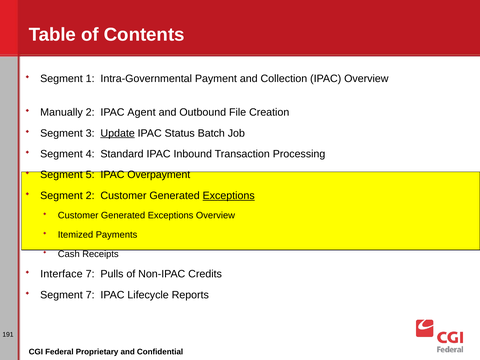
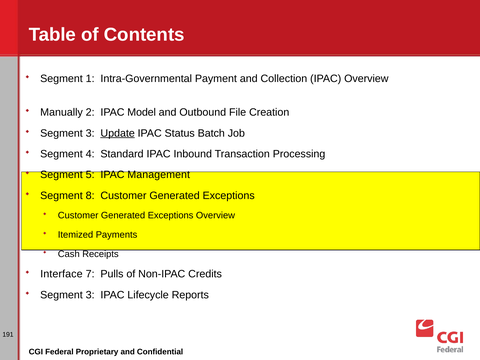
Agent: Agent -> Model (142, 112)
Overpayment: Overpayment -> Management (159, 175)
Segment 2: 2 -> 8 (90, 196)
Exceptions underline: present -> none (229, 196)
7: 7 -> 3 (90, 295)
